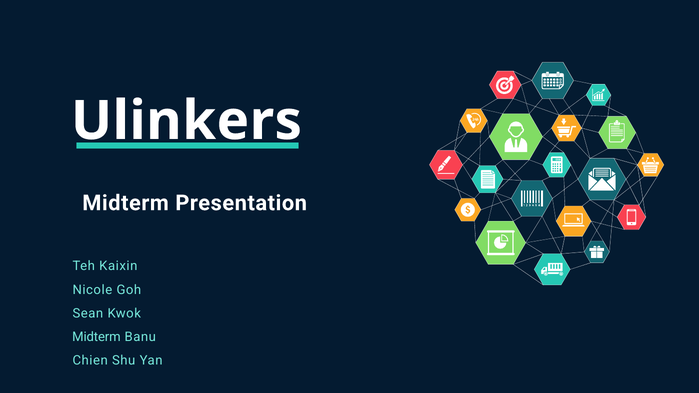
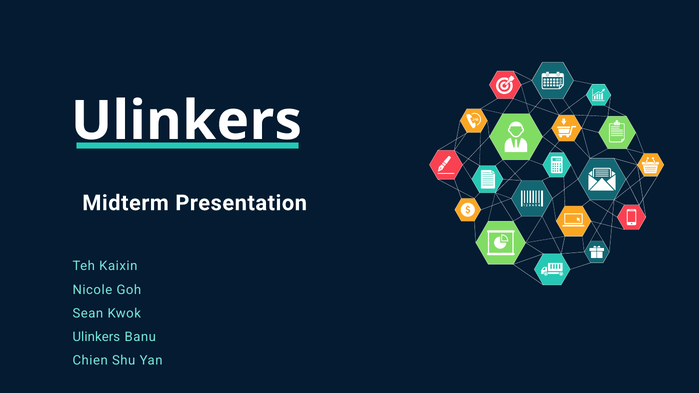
Midterm: Midterm -> Ulinkers (96, 337)
